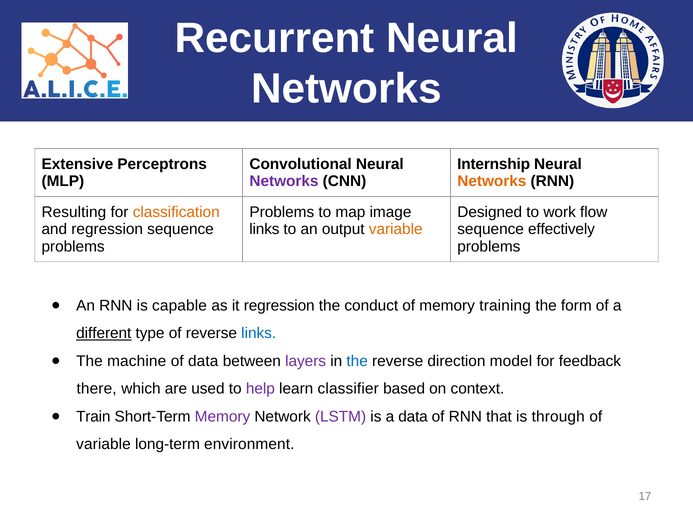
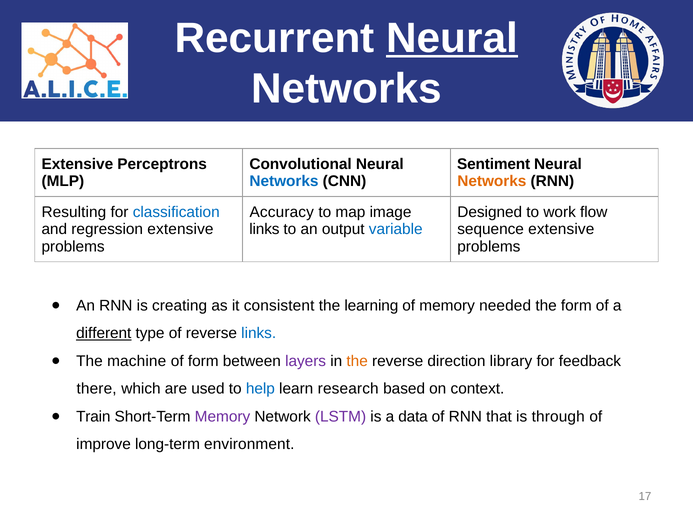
Neural underline: none -> present (452, 38)
Internship: Internship -> Sentiment (494, 164)
Networks colour: purple -> blue (284, 181)
classification colour: orange -> blue (176, 212)
Problems: Problems -> Accuracy (282, 212)
regression sequence: sequence -> extensive (180, 229)
variable colour: orange -> blue (396, 229)
sequence effectively: effectively -> extensive (561, 229)
capable: capable -> creating (180, 306)
it regression: regression -> consistent (279, 306)
conduct: conduct -> learning (371, 306)
training: training -> needed (505, 306)
of data: data -> form (203, 361)
the colour: blue -> orange (357, 361)
model: model -> library (511, 361)
help colour: purple -> blue (260, 389)
classifier: classifier -> research (348, 389)
variable: variable -> improve (104, 444)
